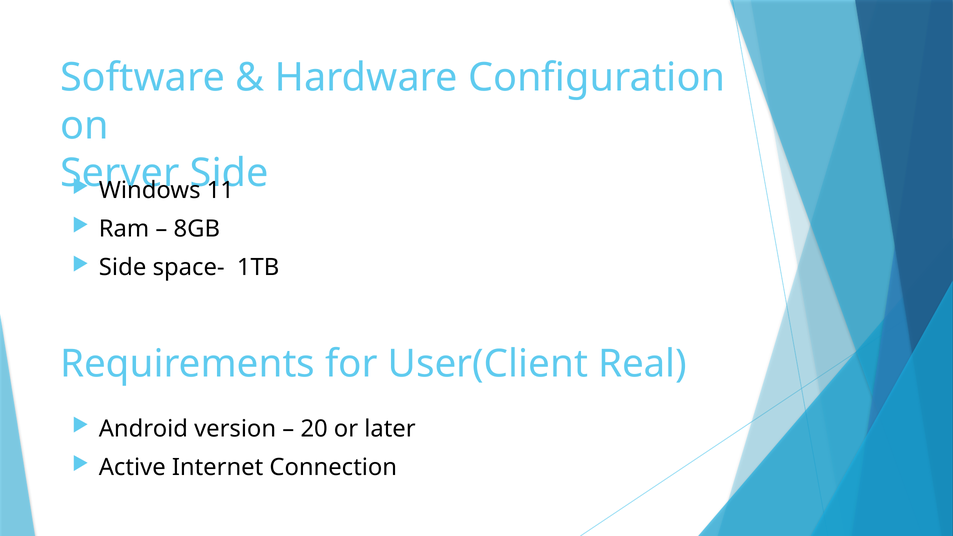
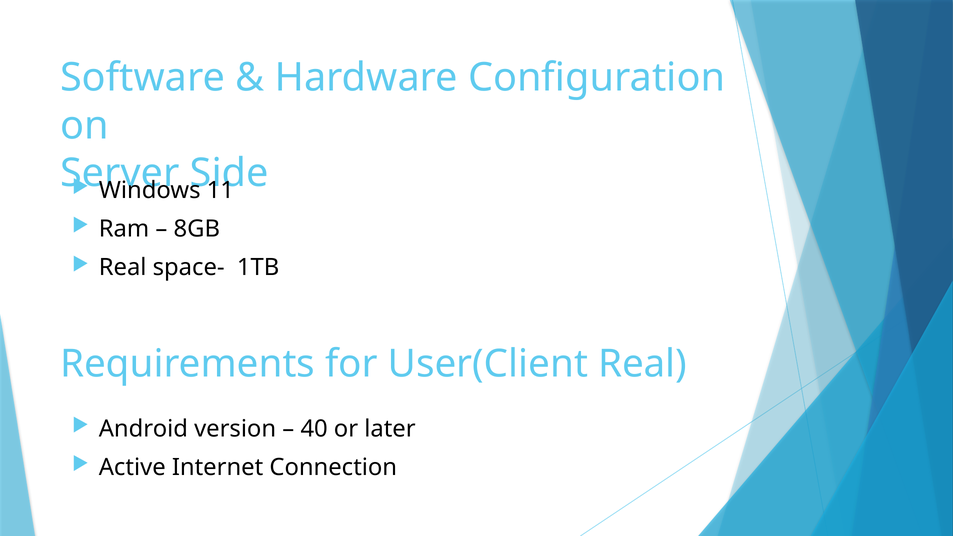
Side: Side -> Real (123, 268)
20: 20 -> 40 (314, 429)
